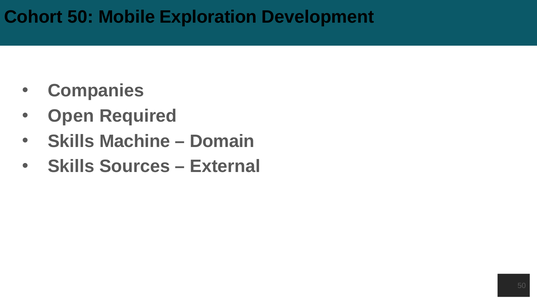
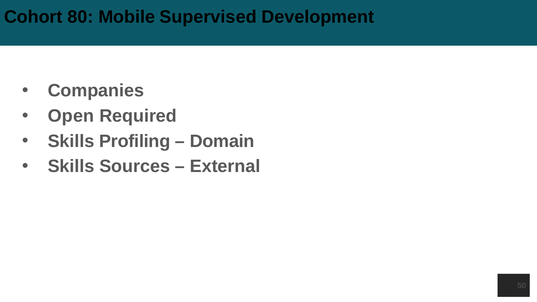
Cohort 50: 50 -> 80 (80, 17)
Exploration: Exploration -> Supervised (208, 17)
Machine: Machine -> Profiling (135, 141)
